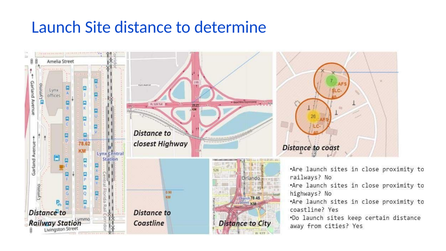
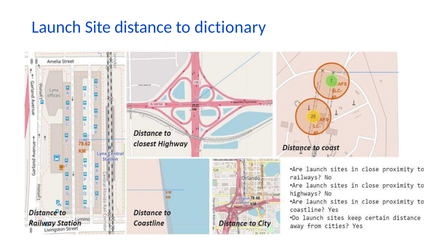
determine: determine -> dictionary (230, 27)
